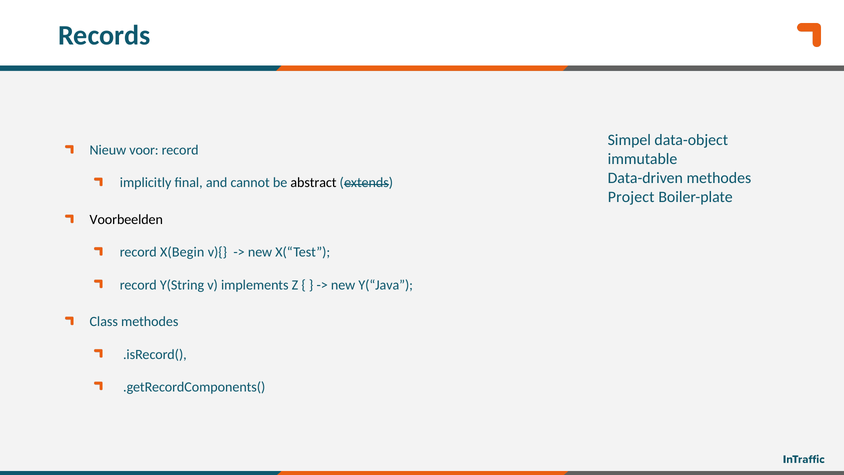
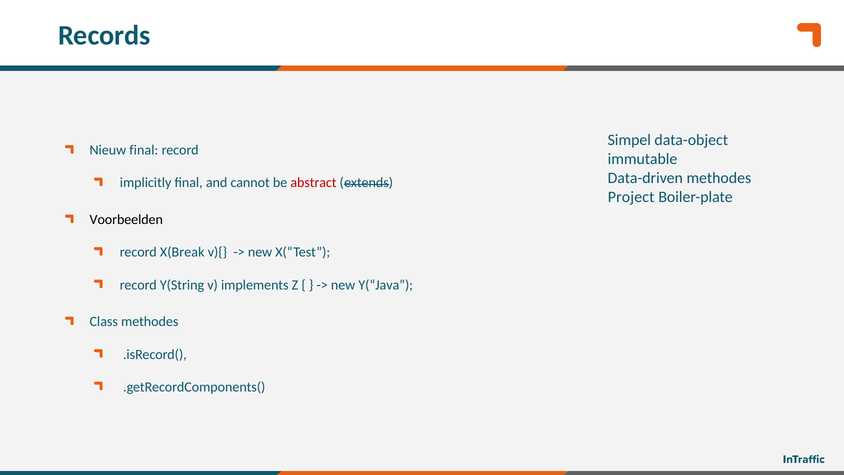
Nieuw voor: voor -> final (144, 150)
abstract colour: black -> red (313, 183)
X(Begin: X(Begin -> X(Break (182, 252)
